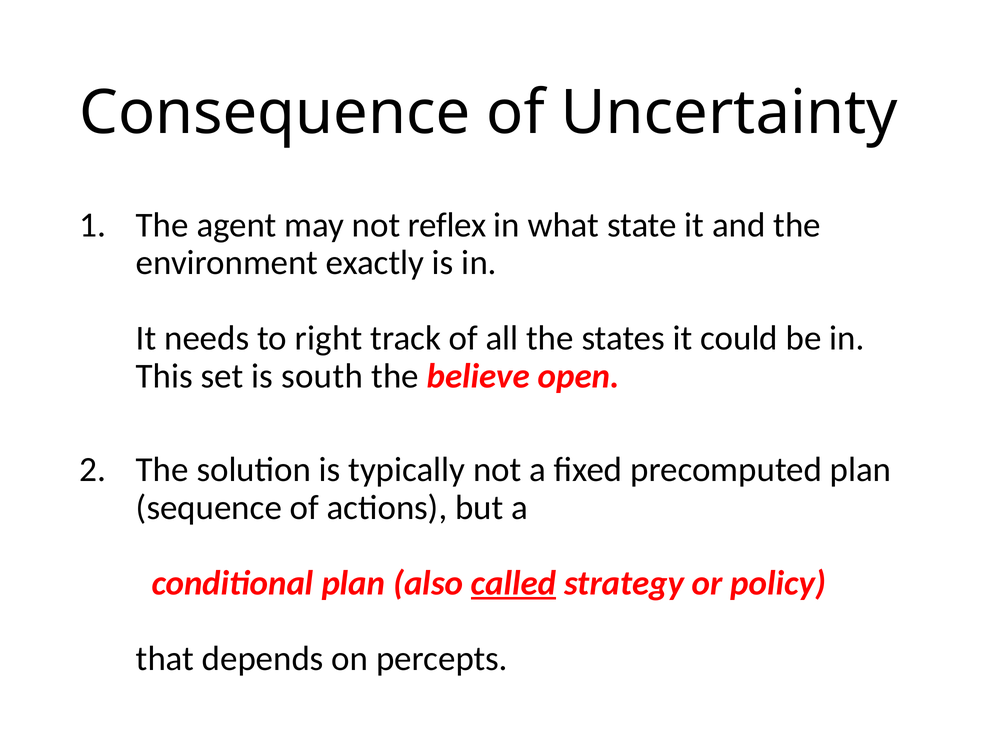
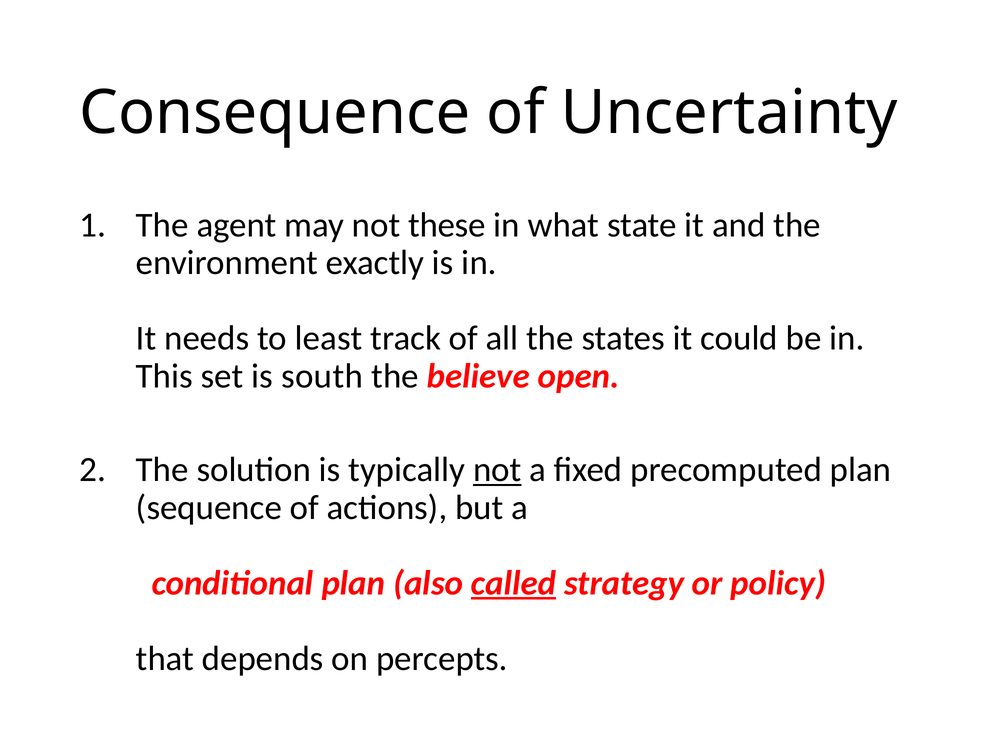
reflex: reflex -> these (447, 225)
right: right -> least (329, 338)
not underline: none -> present (497, 469)
